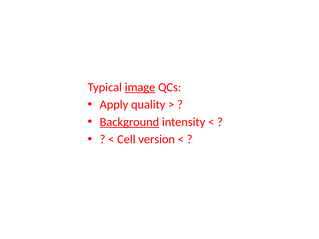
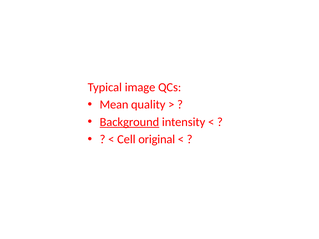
image underline: present -> none (140, 87)
Apply: Apply -> Mean (114, 105)
version: version -> original (157, 140)
